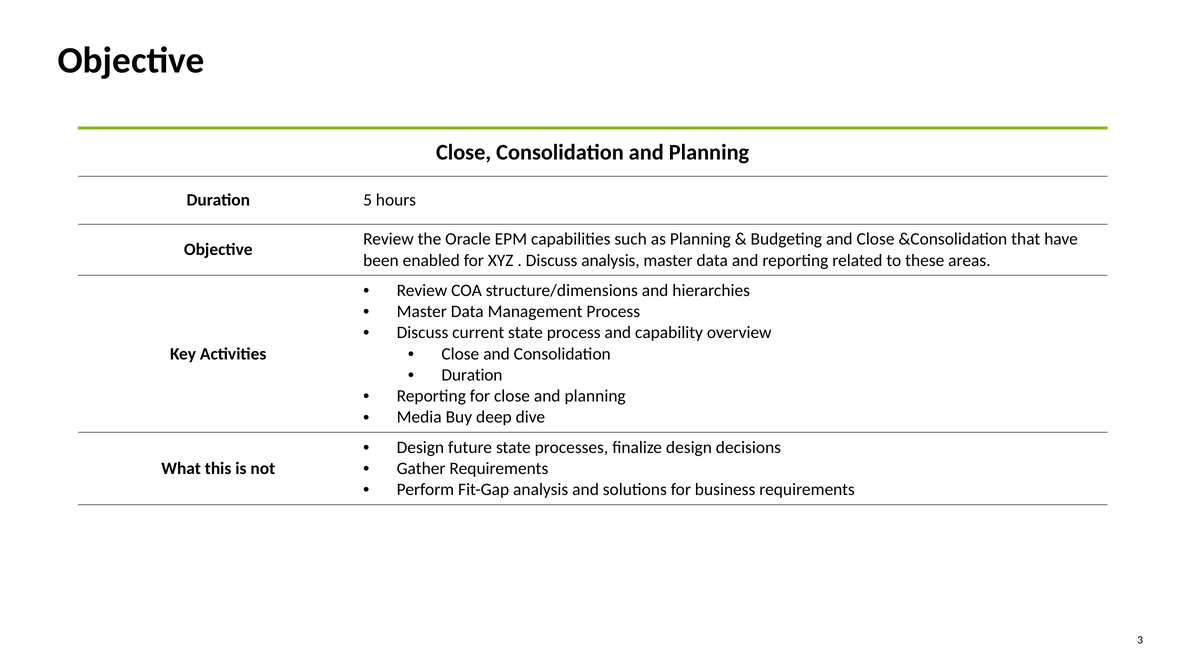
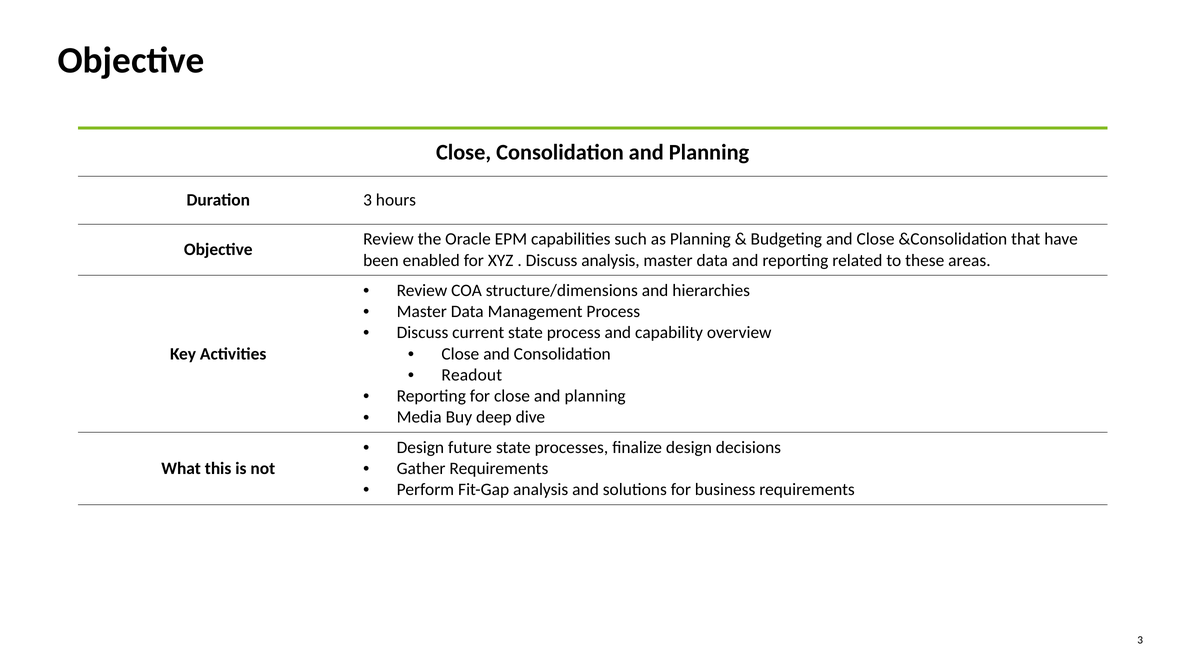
Duration 5: 5 -> 3 (368, 200)
Duration: Duration -> Readout (472, 375)
